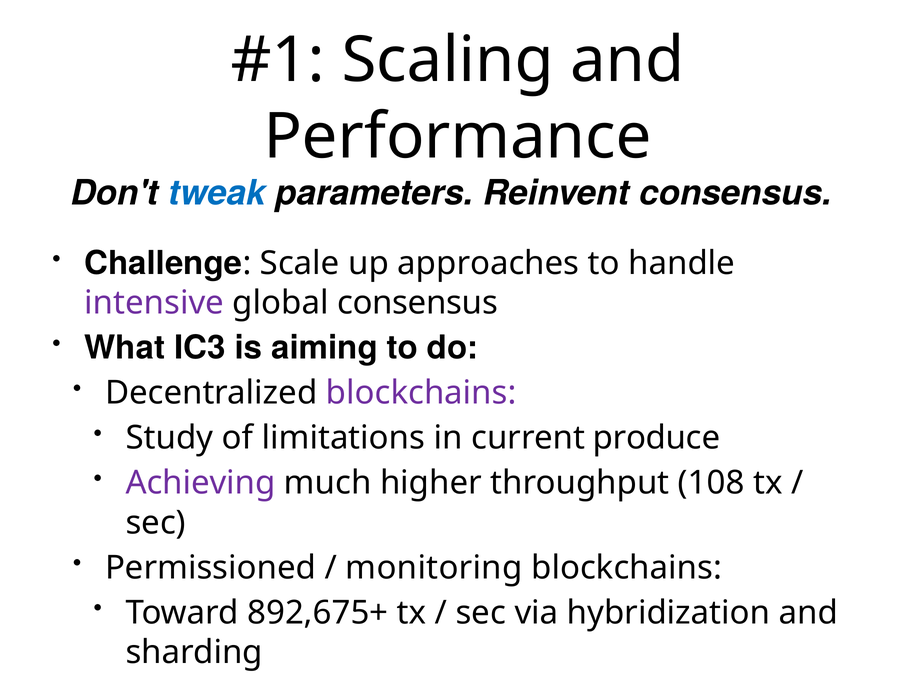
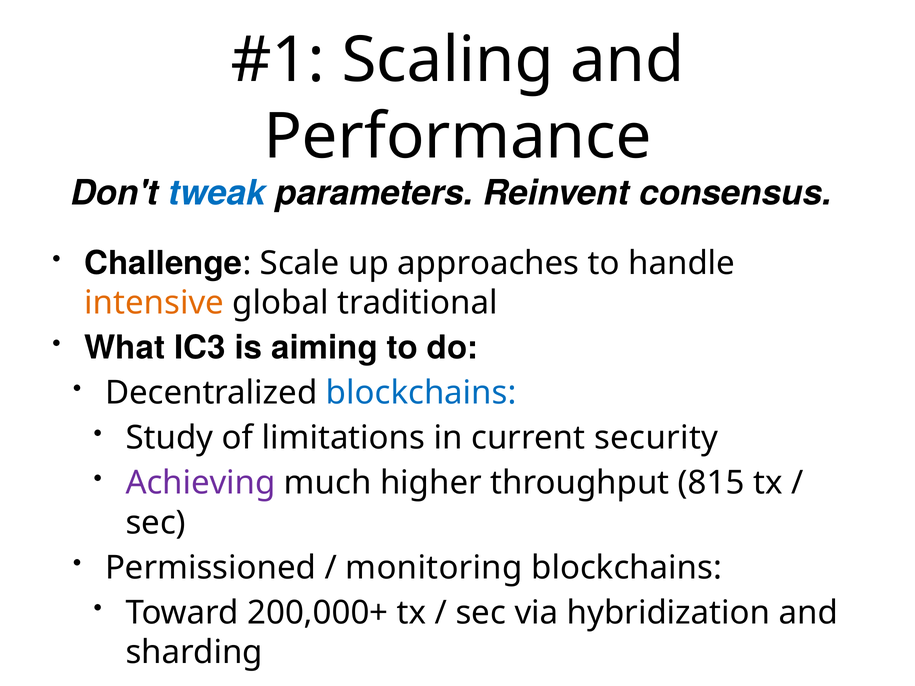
intensive colour: purple -> orange (154, 303)
global consensus: consensus -> traditional (417, 303)
blockchains colour: purple -> blue (421, 393)
produce: produce -> security (656, 438)
108: 108 -> 815 (711, 483)
892,675+: 892,675+ -> 200,000+ (318, 613)
